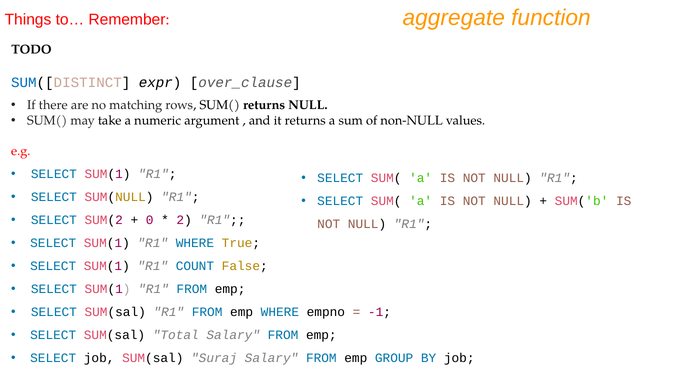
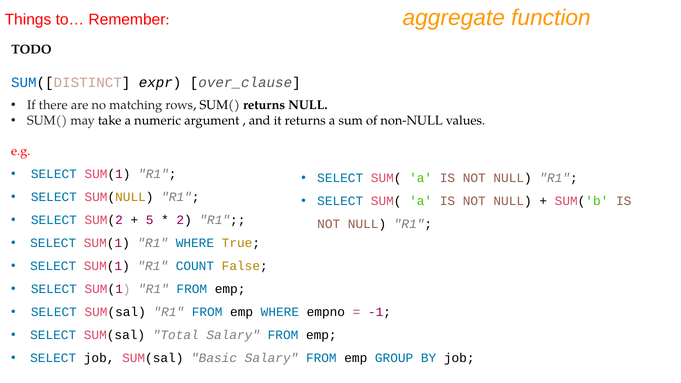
0: 0 -> 5 (150, 220)
Suraj: Suraj -> Basic (214, 358)
